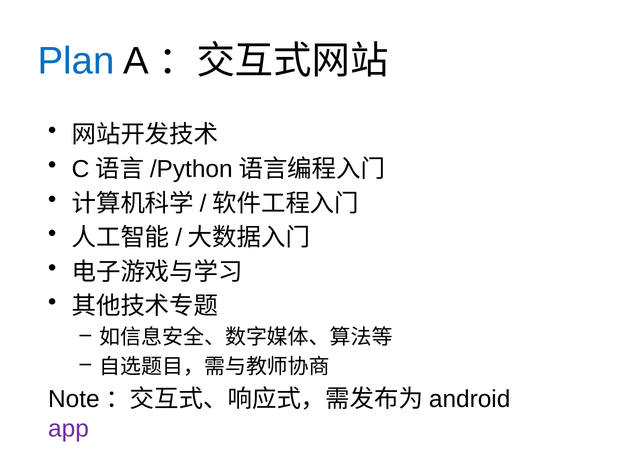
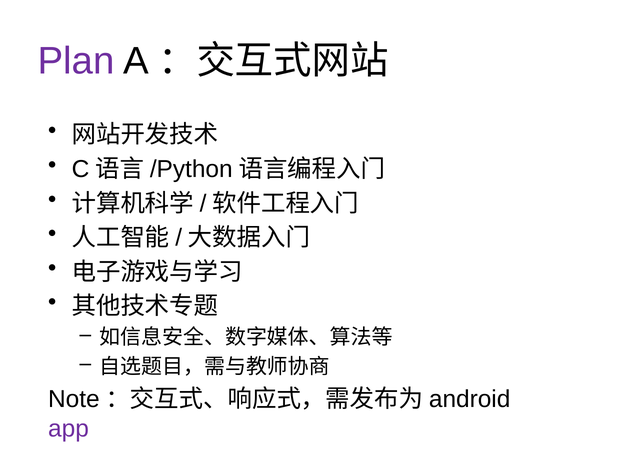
Plan colour: blue -> purple (76, 61)
